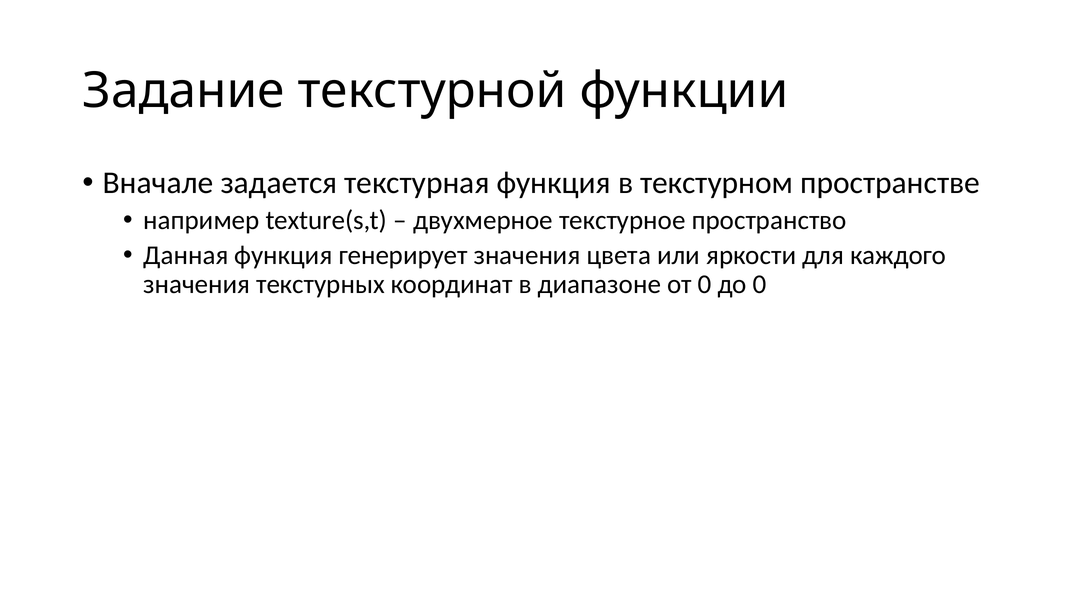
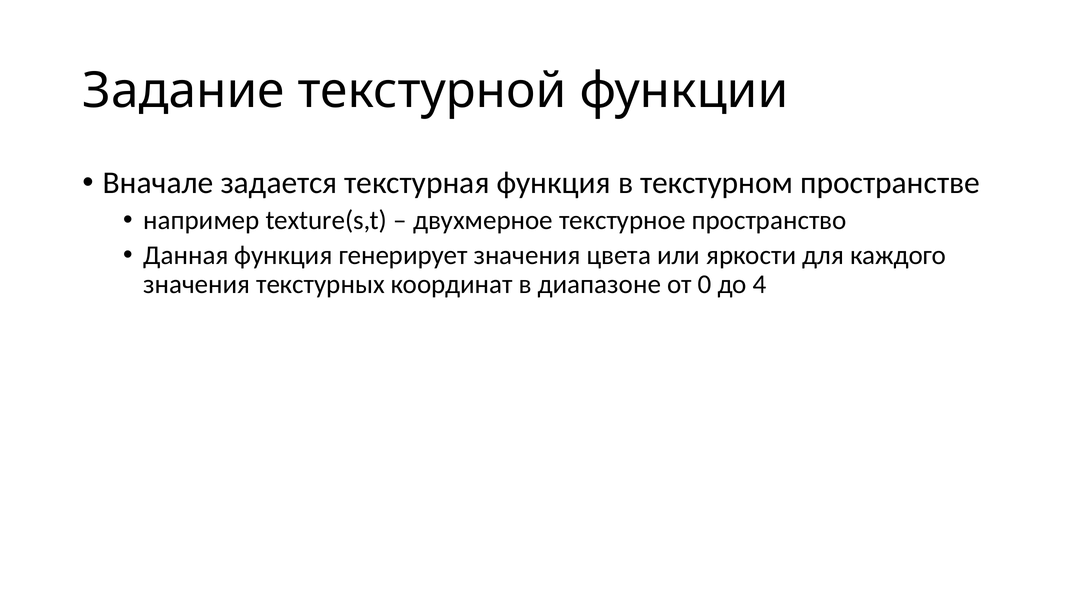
до 0: 0 -> 4 (760, 284)
